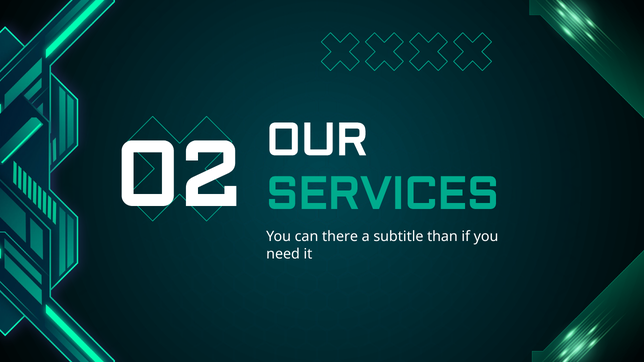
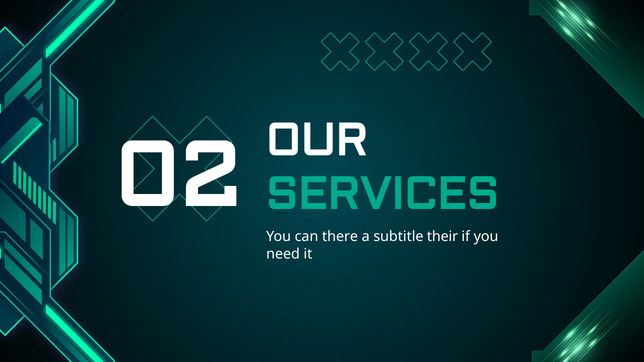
than: than -> their (442, 237)
